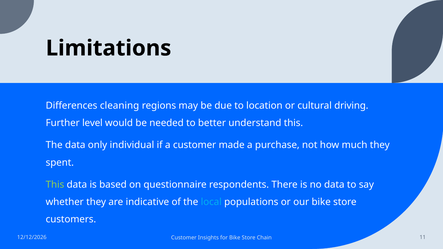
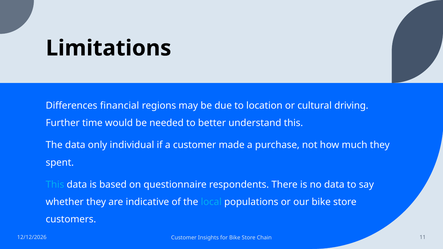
cleaning: cleaning -> financial (120, 106)
level: level -> time (92, 123)
This colour: light green -> light blue (55, 185)
